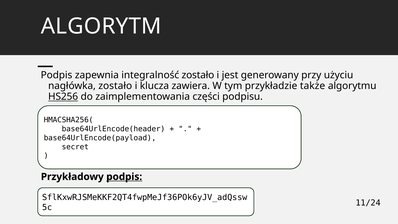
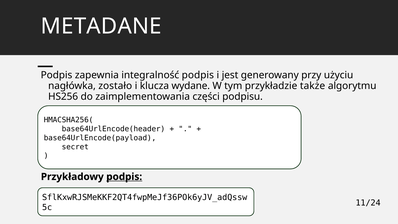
ALGORYTM: ALGORYTM -> METADANE (101, 26)
integralność zostało: zostało -> podpis (198, 75)
zawiera: zawiera -> wydane (191, 86)
HS256 underline: present -> none (63, 97)
